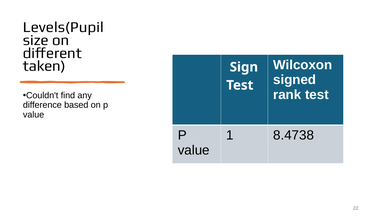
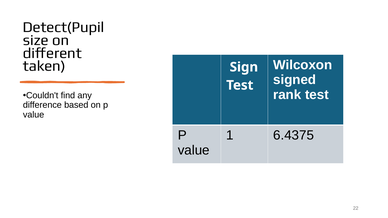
Levels(Pupil: Levels(Pupil -> Detect(Pupil (63, 27)
8.4738: 8.4738 -> 6.4375 (294, 135)
